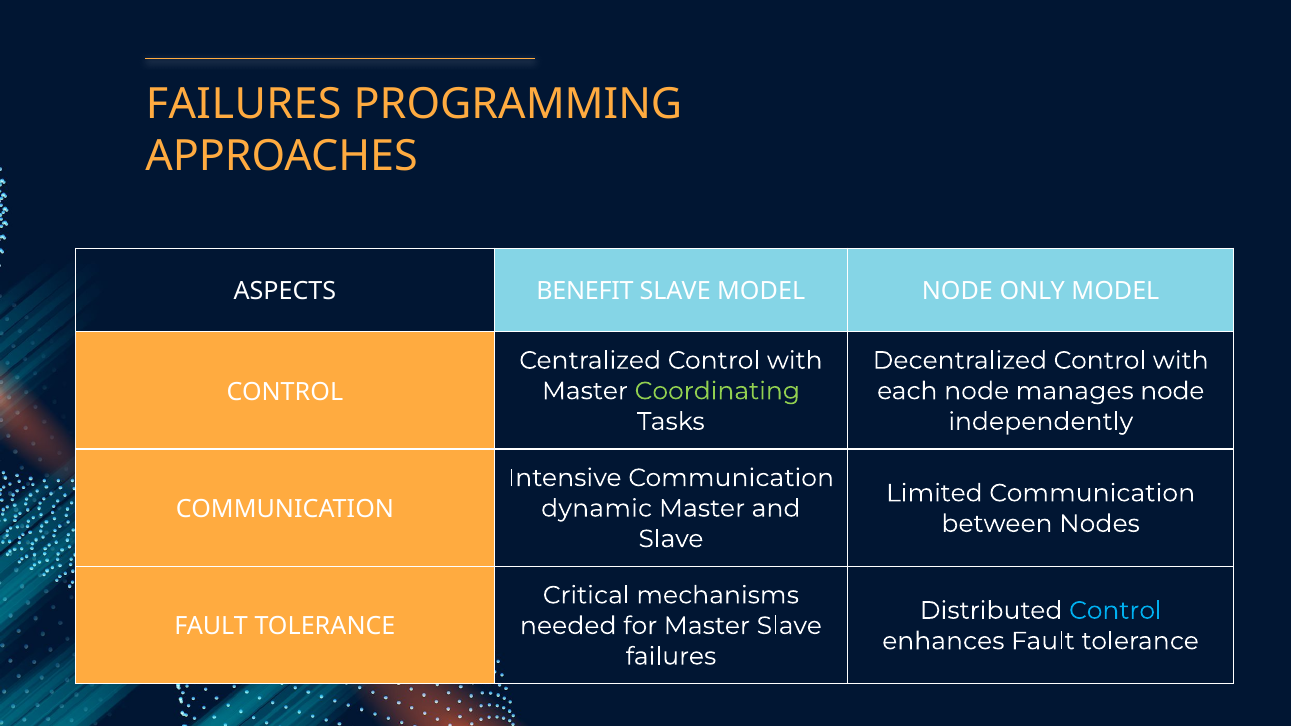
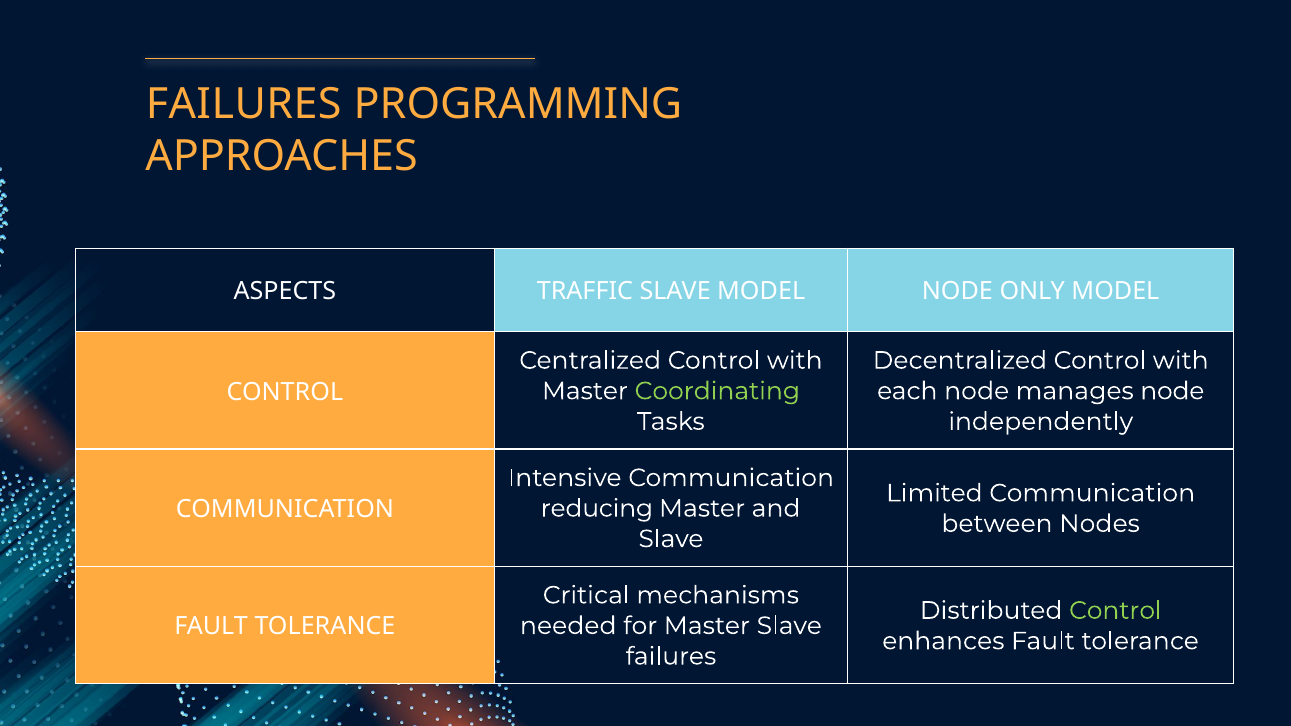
BENEFIT: BENEFIT -> TRAFFIC (585, 291)
dynamic: dynamic -> reducing (597, 509)
Control colour: light blue -> light green (1115, 611)
